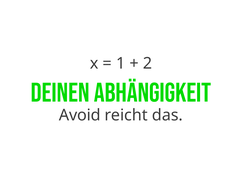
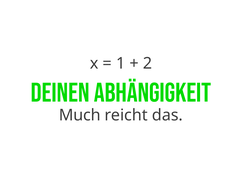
Avoid: Avoid -> Much (80, 115)
